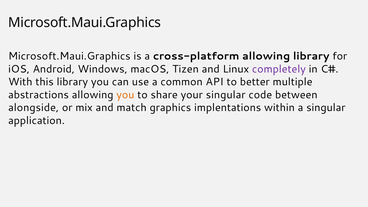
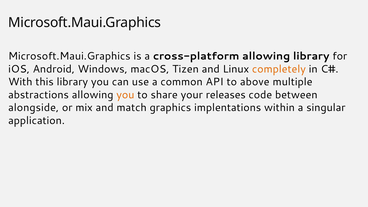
completely colour: purple -> orange (279, 69)
better: better -> above (255, 82)
your singular: singular -> releases (226, 95)
